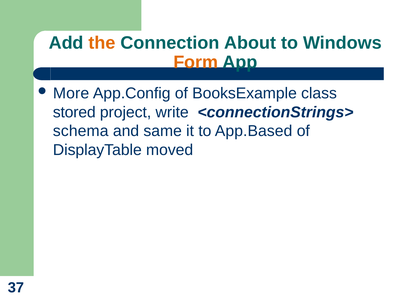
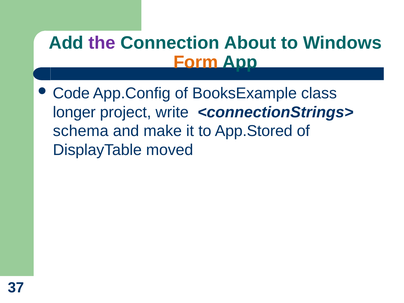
the colour: orange -> purple (102, 43)
More: More -> Code (71, 93)
stored: stored -> longer (74, 112)
same: same -> make (163, 131)
App.Based: App.Based -> App.Stored (254, 131)
